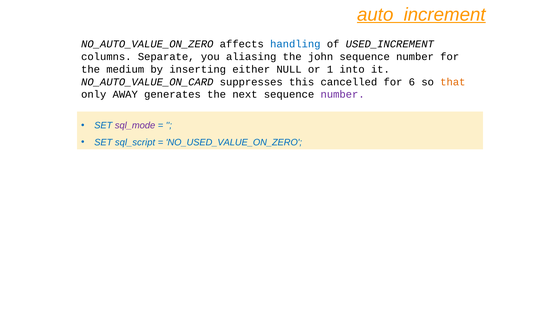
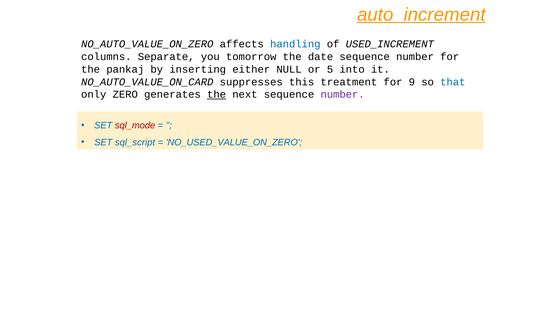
aliasing: aliasing -> tomorrow (251, 57)
john: john -> date (321, 57)
medium: medium -> pankaj (125, 69)
1: 1 -> 5 (330, 69)
cancelled: cancelled -> treatment (349, 82)
6: 6 -> 9 (412, 82)
that colour: orange -> blue (453, 82)
AWAY: AWAY -> ZERO (125, 94)
the underline: none -> present (217, 94)
sql_mode colour: purple -> red (135, 125)
